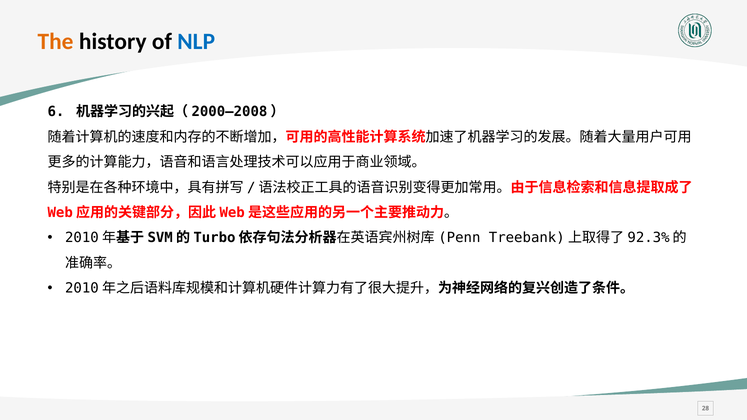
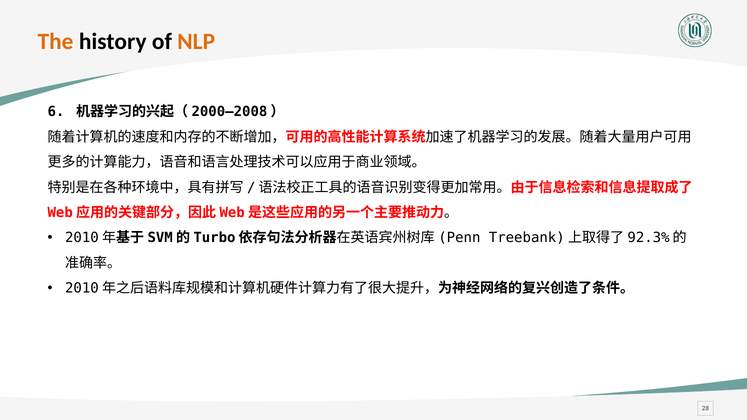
NLP colour: blue -> orange (196, 42)
